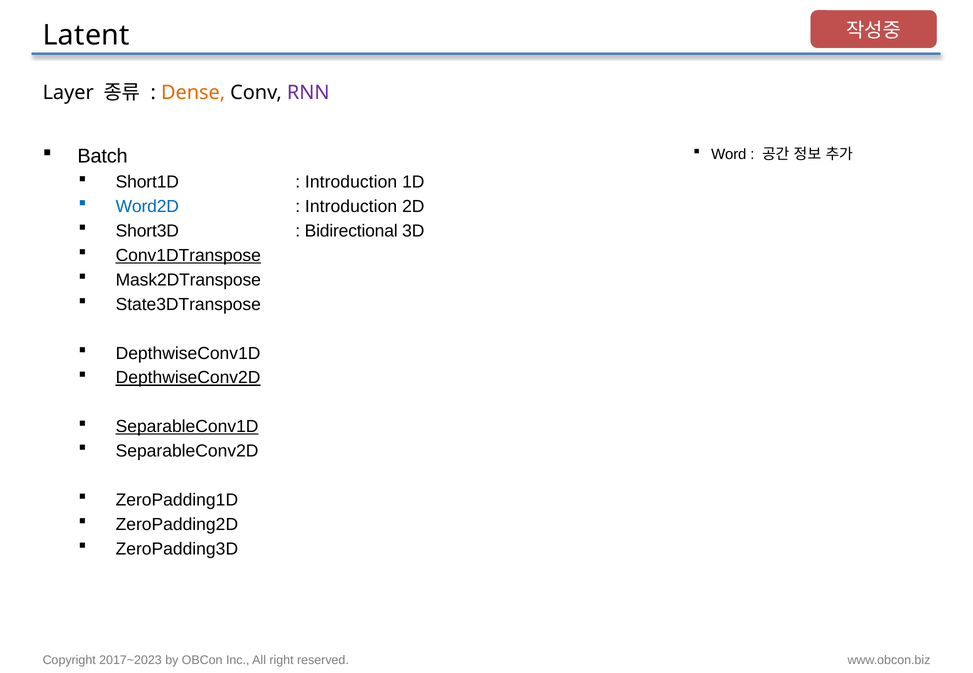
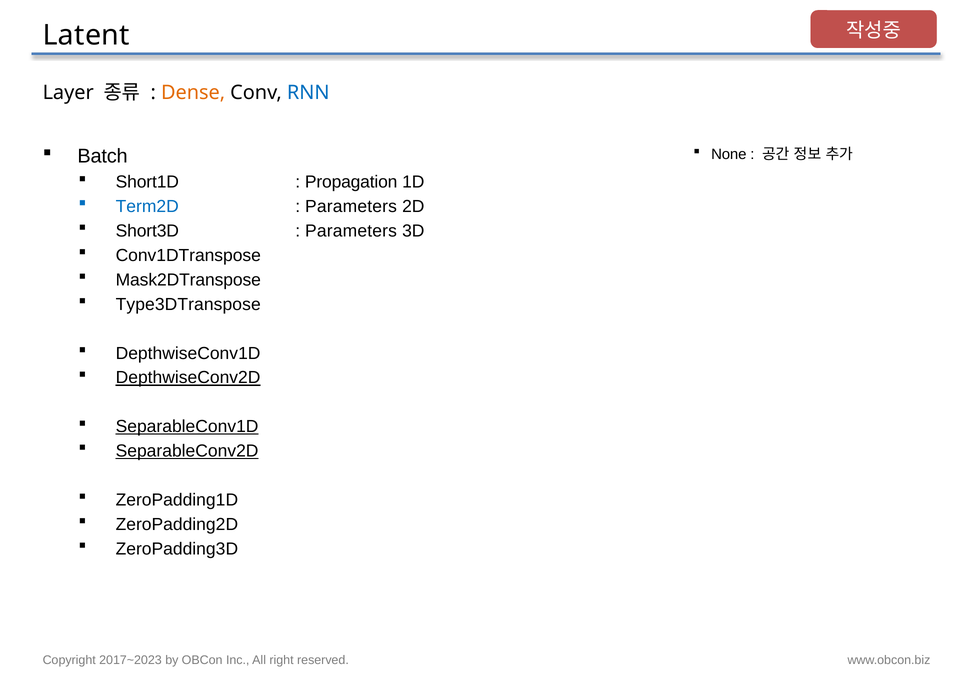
RNN colour: purple -> blue (308, 93)
Word: Word -> None (729, 155)
Introduction: Introduction -> Propagation (351, 182)
Word2D: Word2D -> Term2D (147, 207)
Introduction: Introduction -> Parameters (351, 207)
Bidirectional: Bidirectional -> Parameters (351, 231)
Conv1DTranspose underline: present -> none (188, 256)
State3DTranspose: State3DTranspose -> Type3DTranspose (188, 305)
SeparableConv2D underline: none -> present (187, 451)
